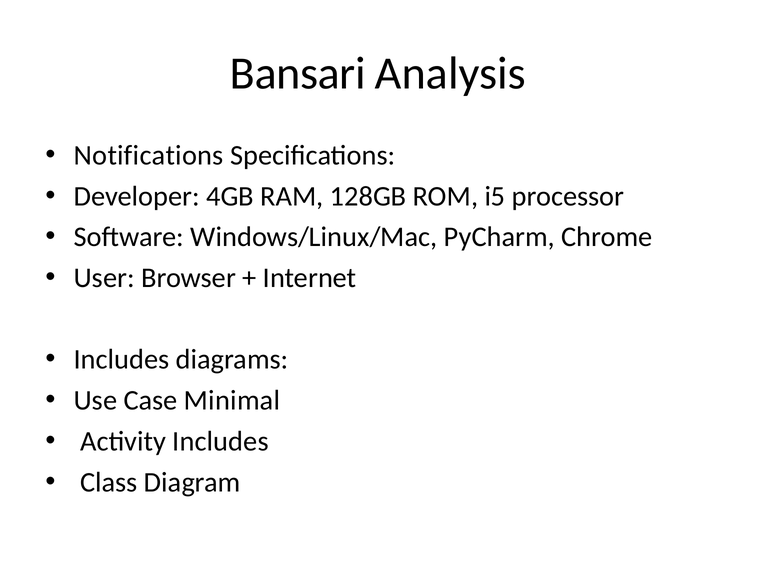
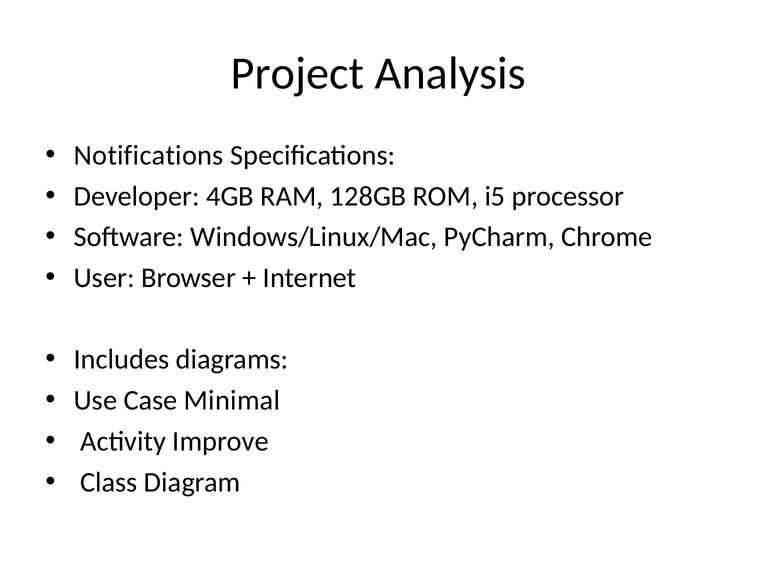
Bansari: Bansari -> Project (297, 73)
Activity Includes: Includes -> Improve (221, 441)
